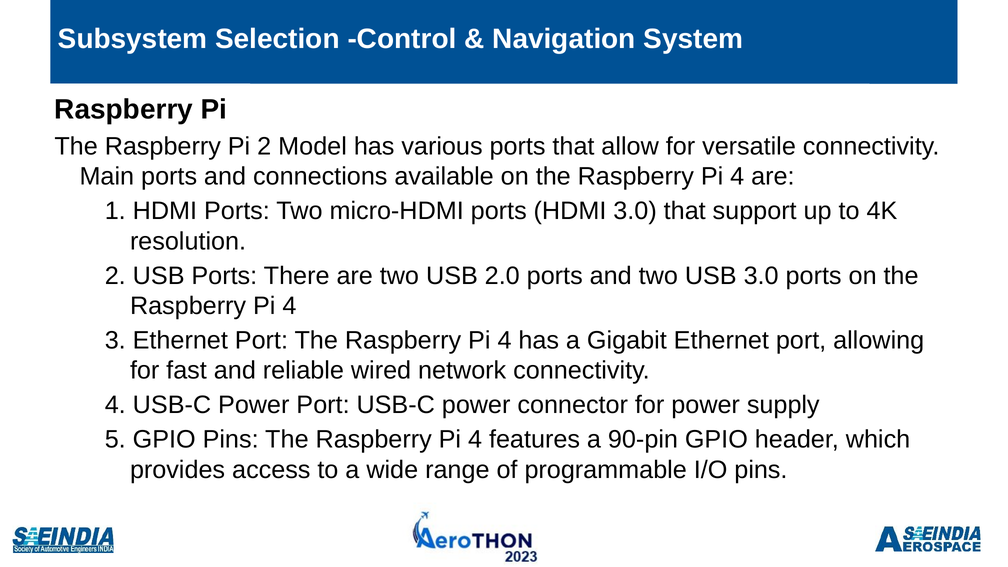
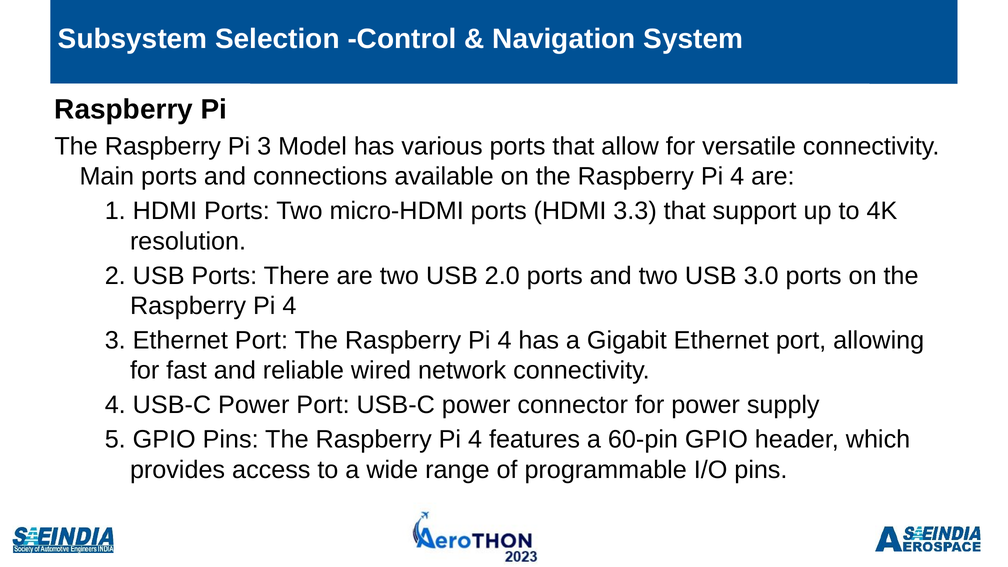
Pi 2: 2 -> 3 (264, 146)
HDMI 3.0: 3.0 -> 3.3 (635, 211)
90-pin: 90-pin -> 60-pin (643, 440)
